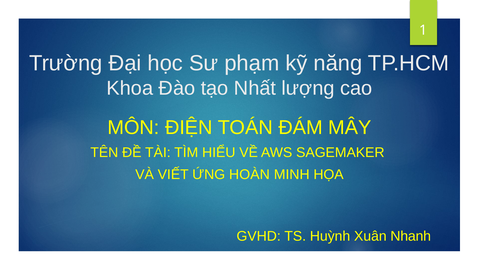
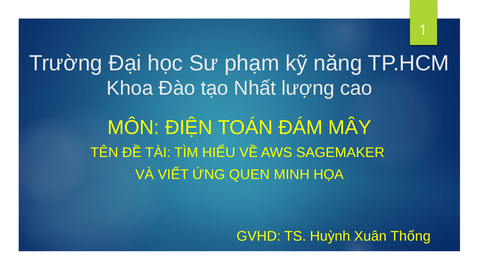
HOÀN: HOÀN -> QUEN (249, 174)
Nhanh: Nhanh -> Thống (411, 236)
